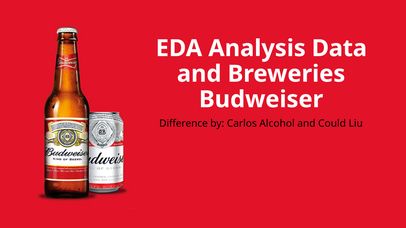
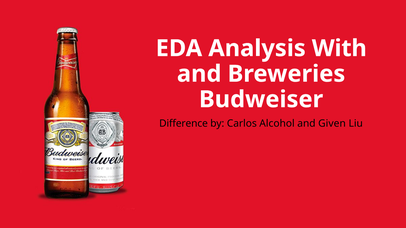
Data: Data -> With (339, 48)
Could: Could -> Given (332, 124)
